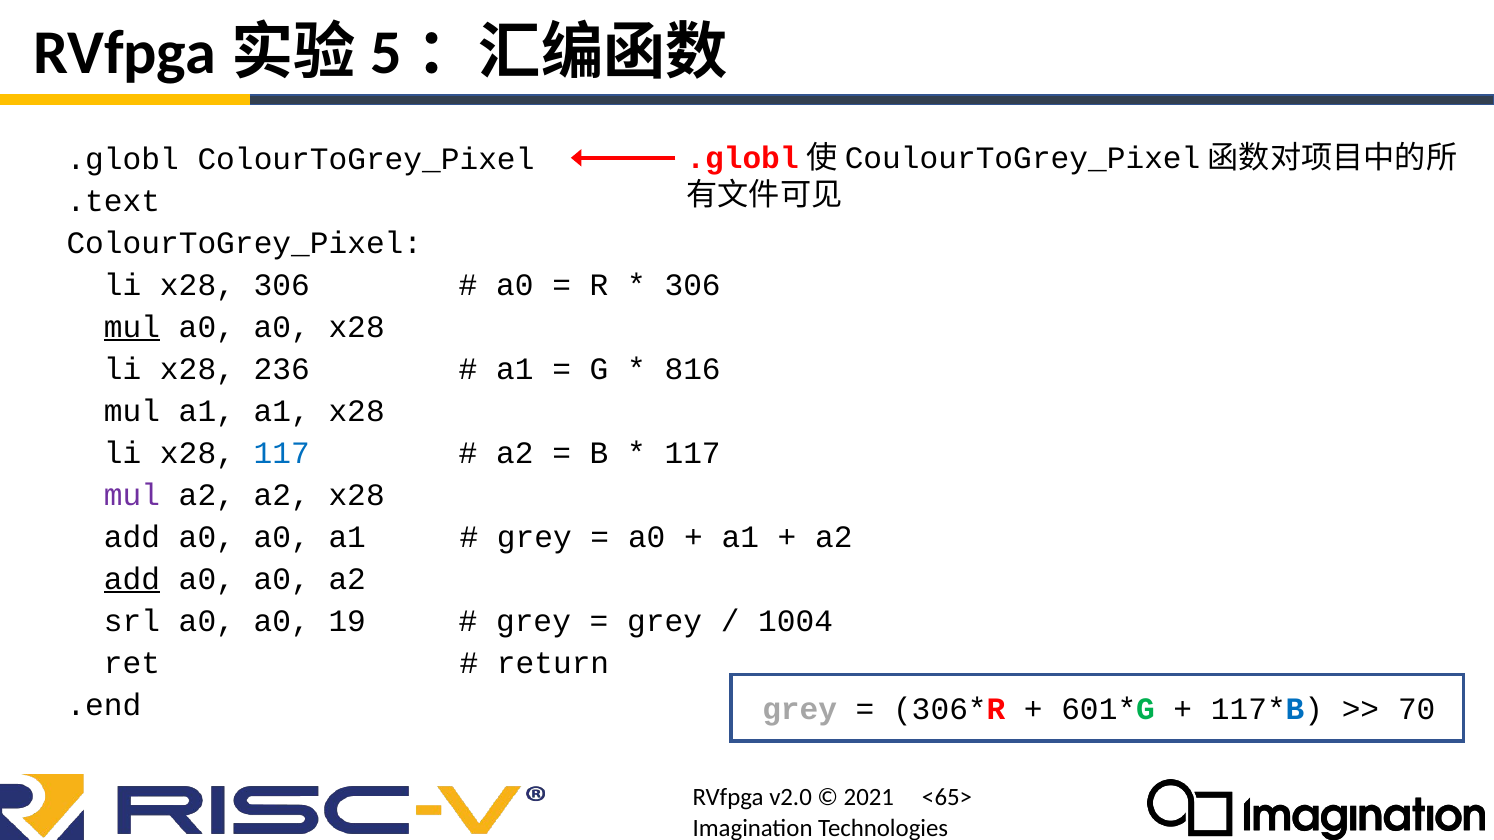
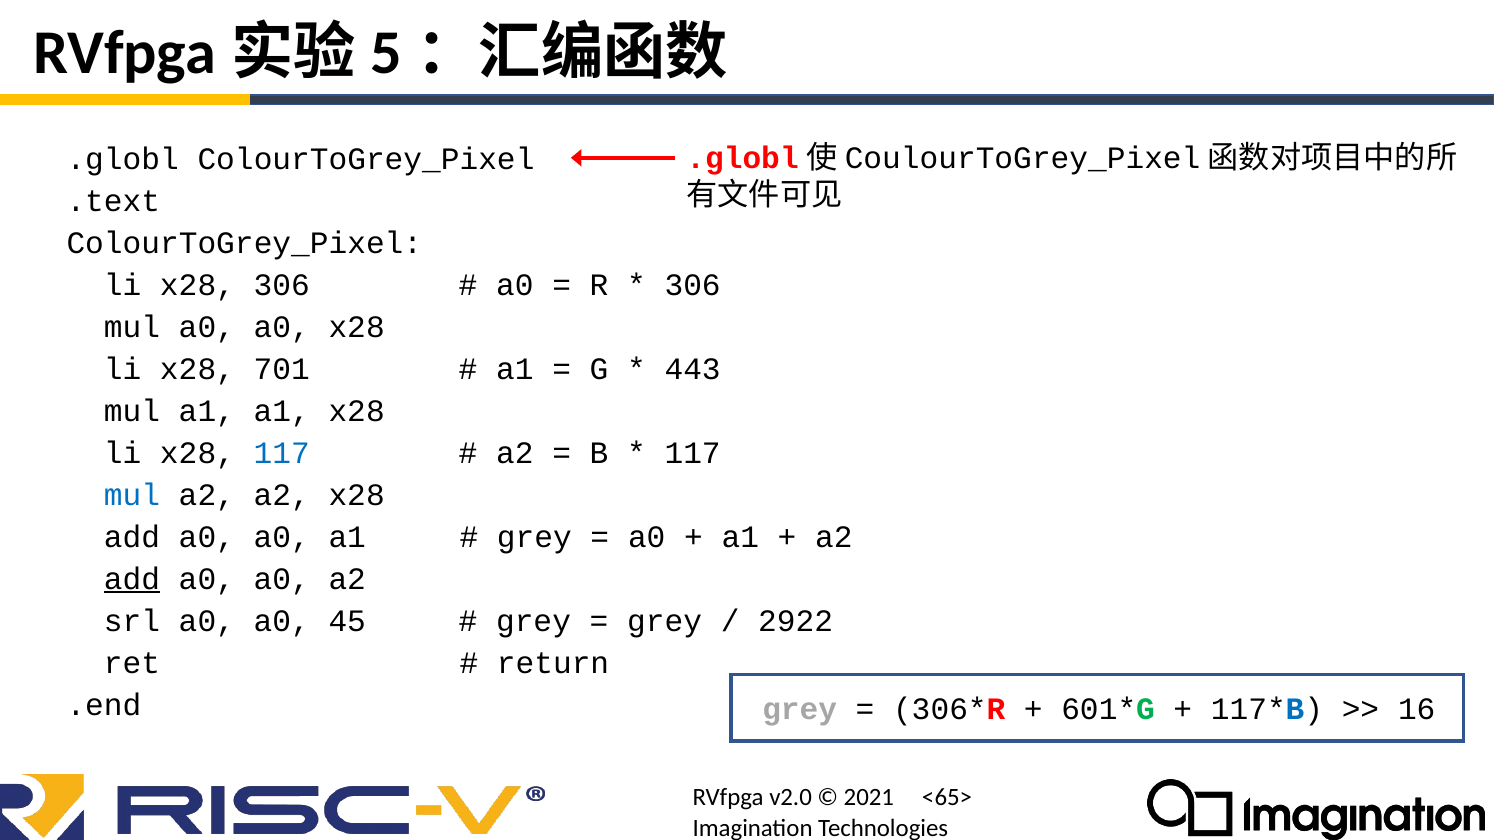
mul underline: present -> none (132, 327)
236: 236 -> 701 (282, 369)
816: 816 -> 443 (693, 369)
mul colour: purple -> blue (132, 495)
19: 19 -> 45 (347, 621)
1004: 1004 -> 2922 (796, 621)
70: 70 -> 16 (1417, 710)
